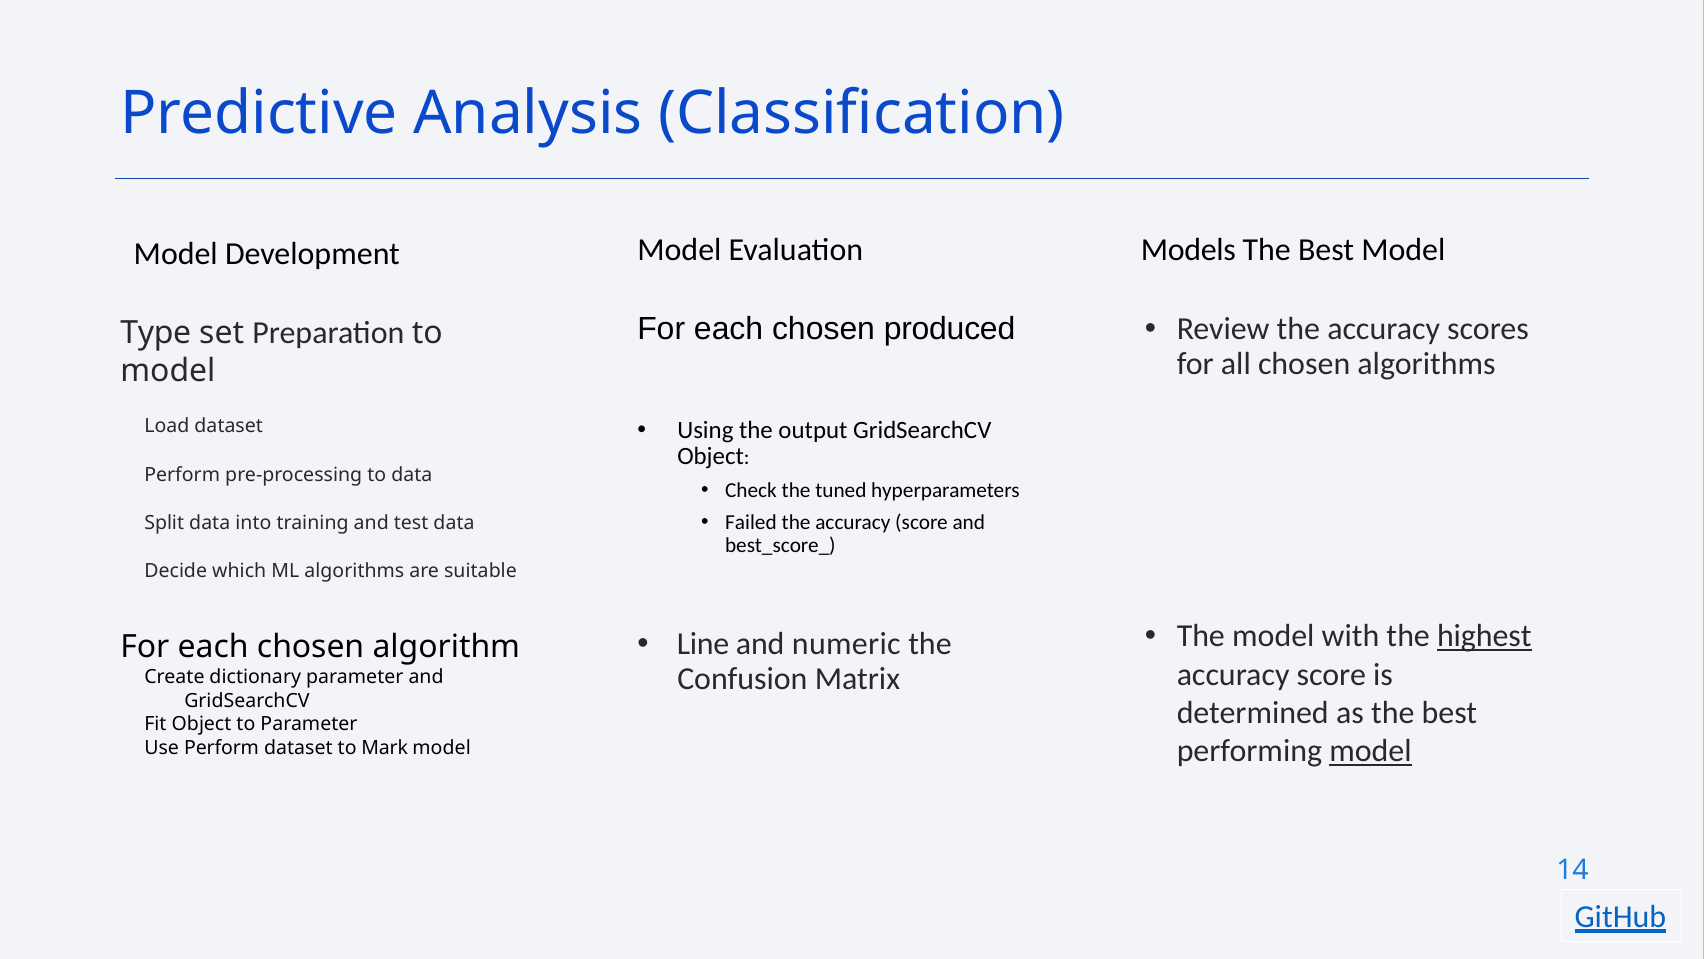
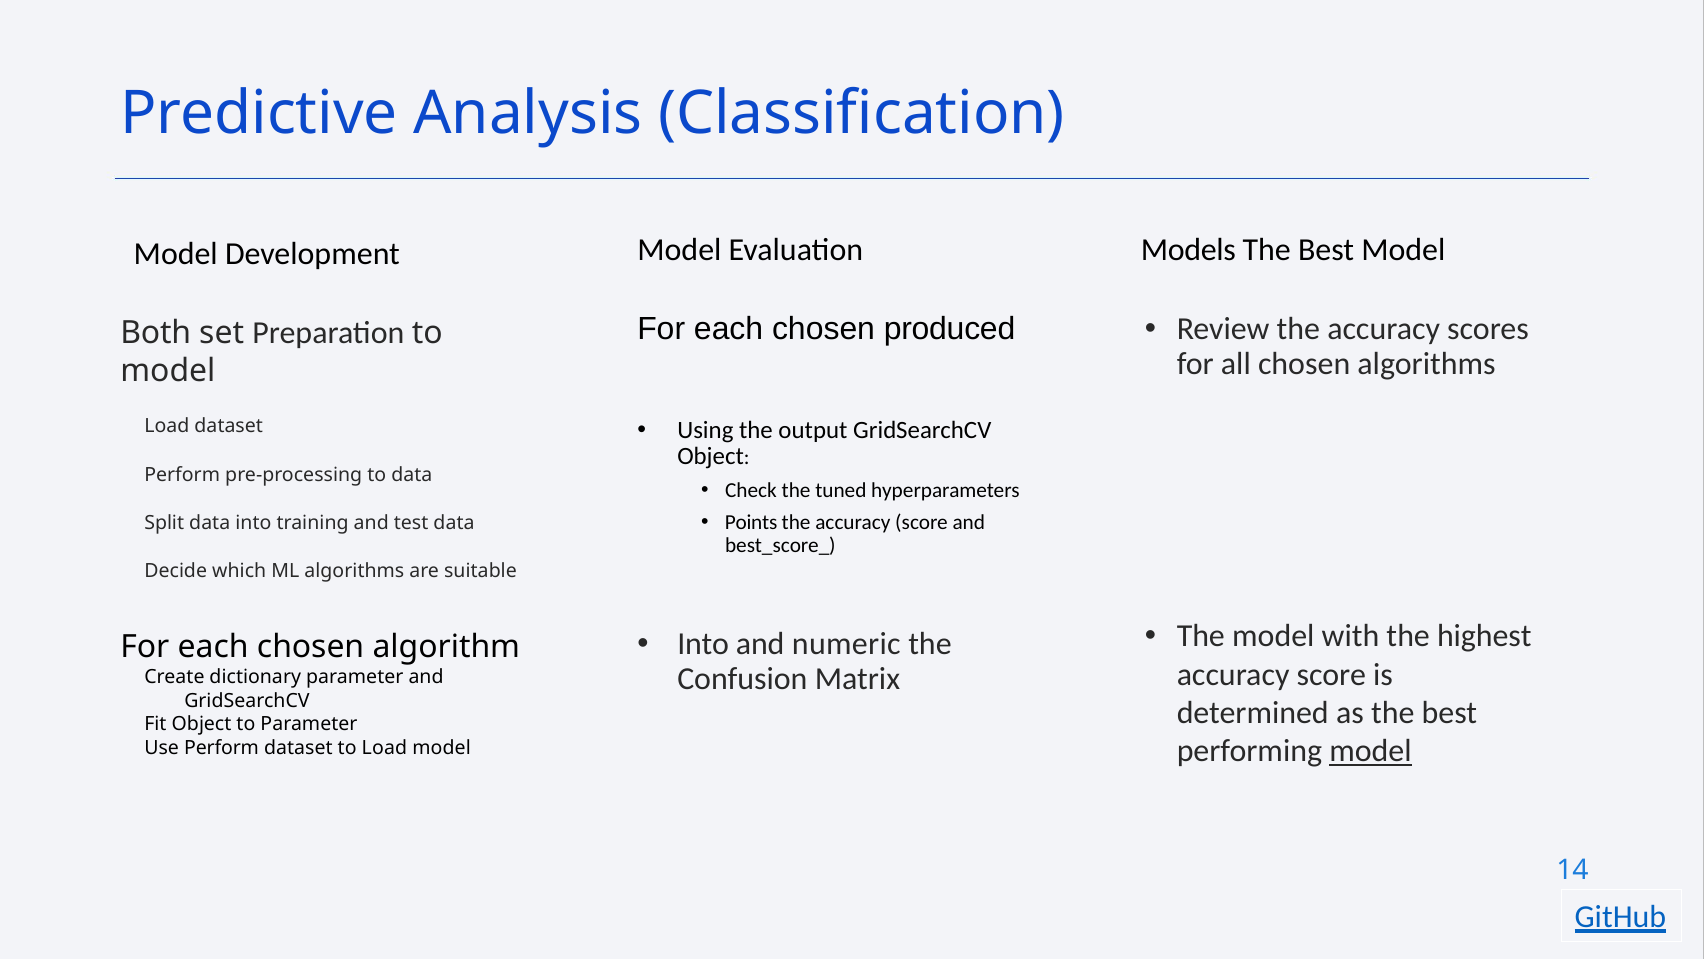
Type: Type -> Both (156, 333)
Failed: Failed -> Points (751, 522)
highest underline: present -> none (1484, 636)
Line: Line -> Into (703, 644)
to Mark: Mark -> Load (384, 748)
